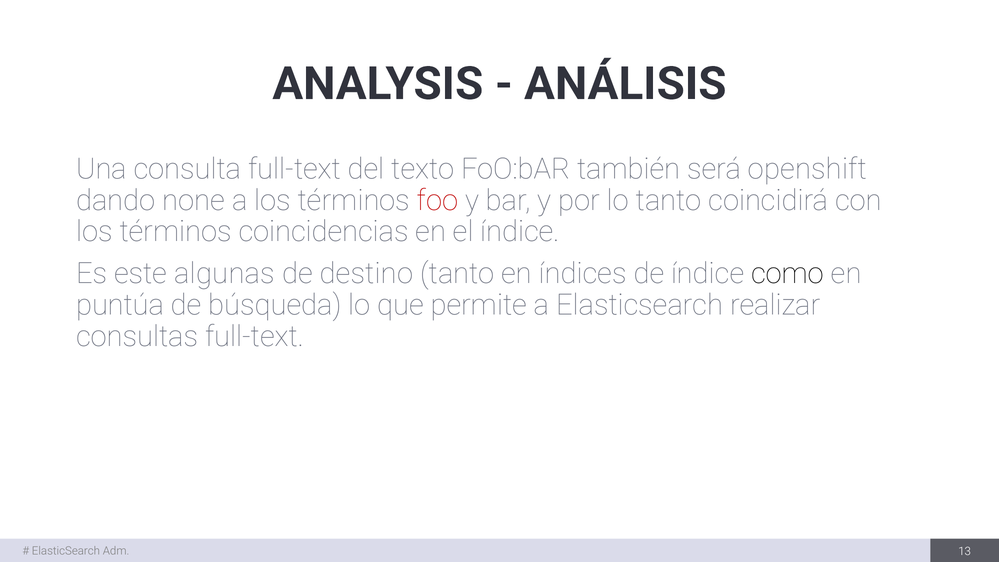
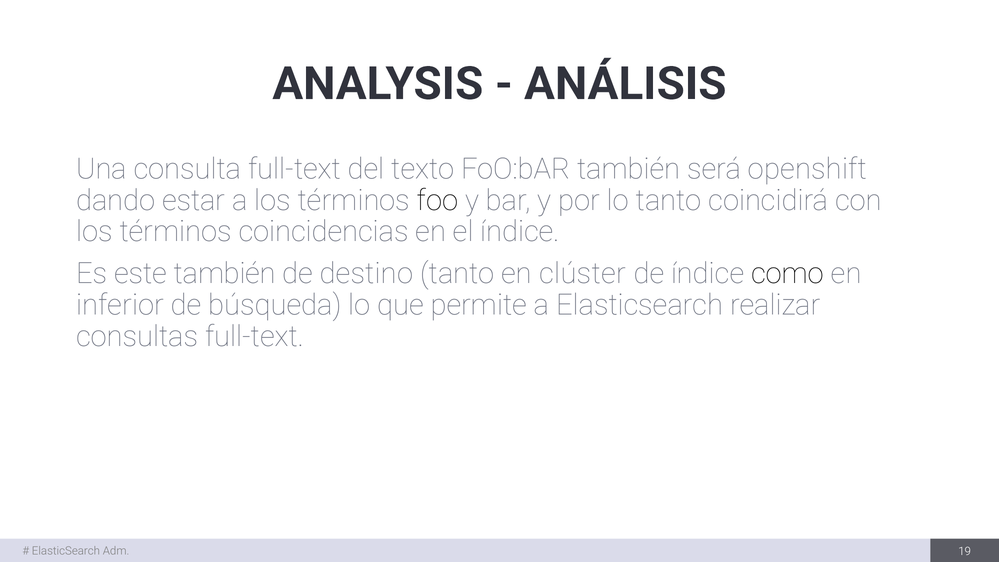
none: none -> estar (194, 200)
foo colour: red -> black (437, 200)
este algunas: algunas -> también (225, 274)
índices: índices -> clúster (583, 274)
puntúa: puntúa -> inferior (120, 305)
13: 13 -> 19 (965, 551)
